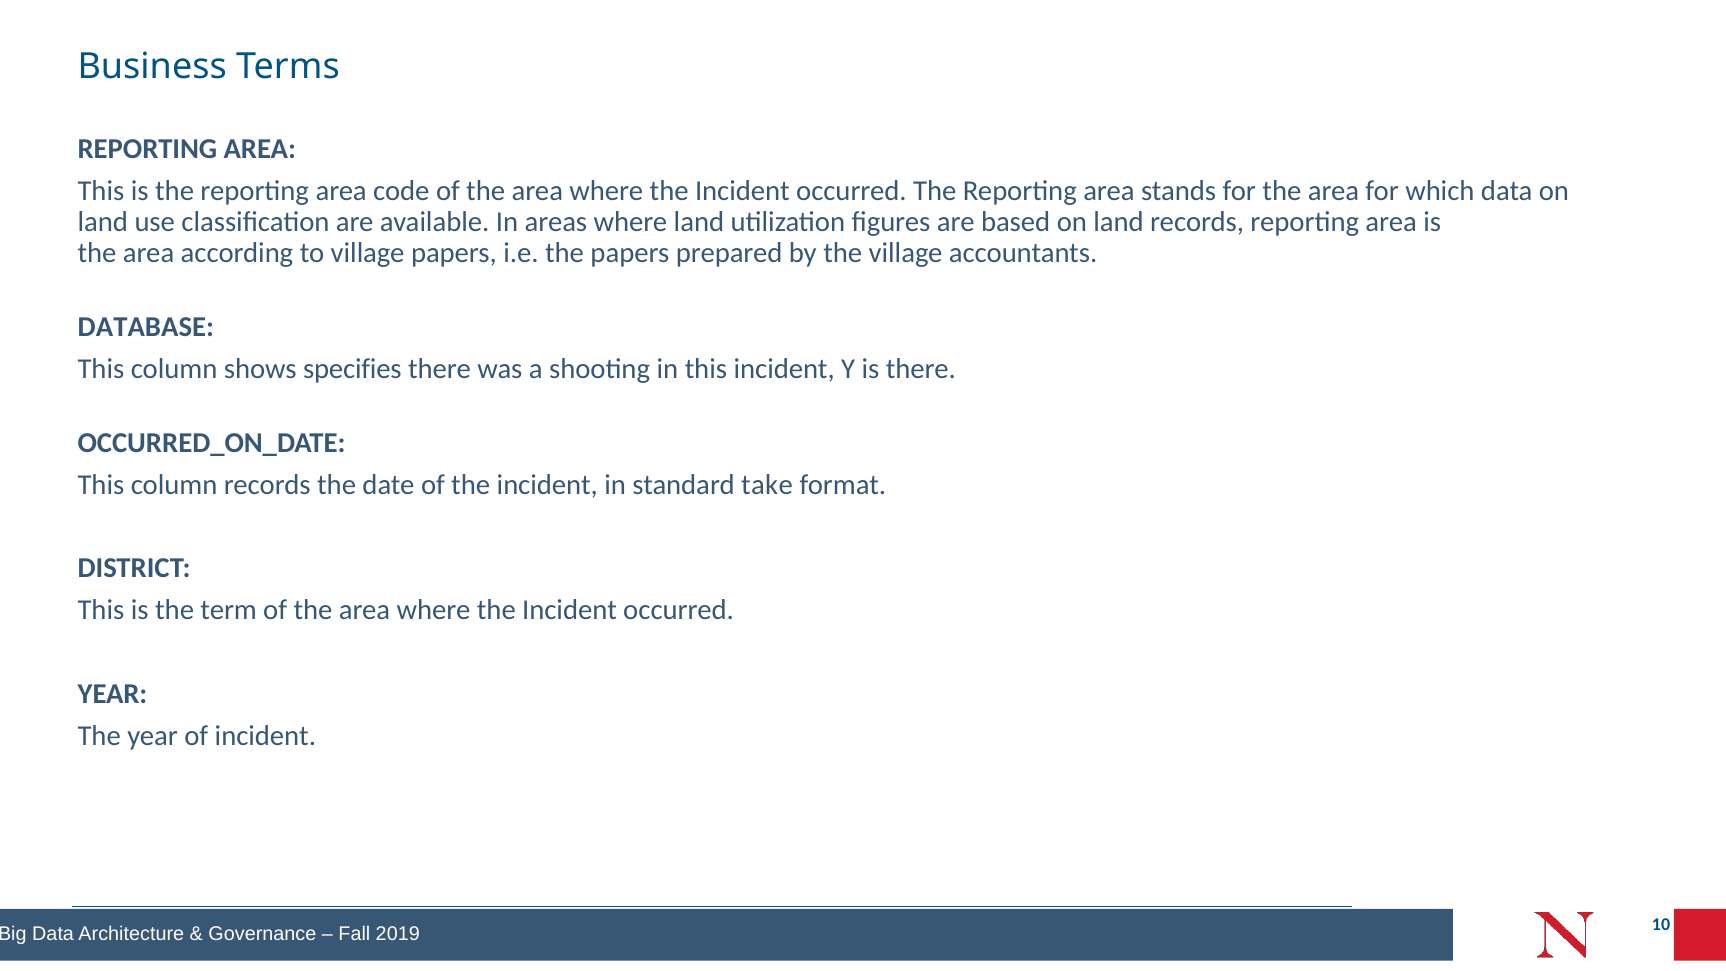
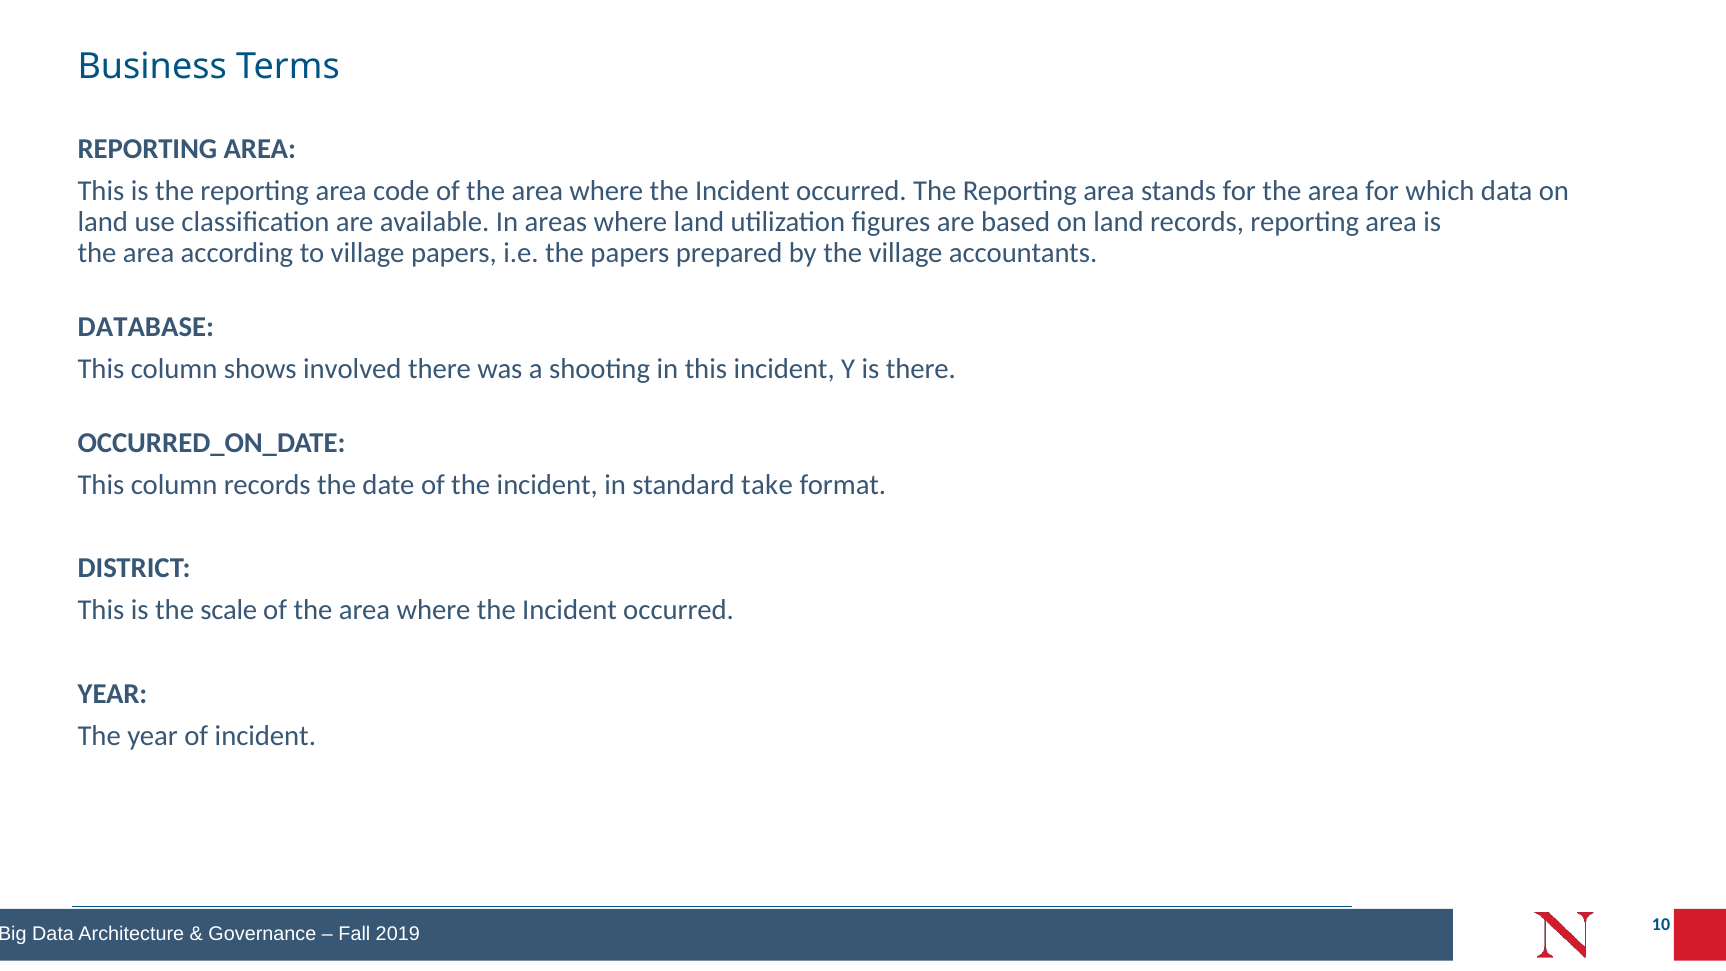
specifies: specifies -> involved (352, 369)
term: term -> scale (229, 610)
